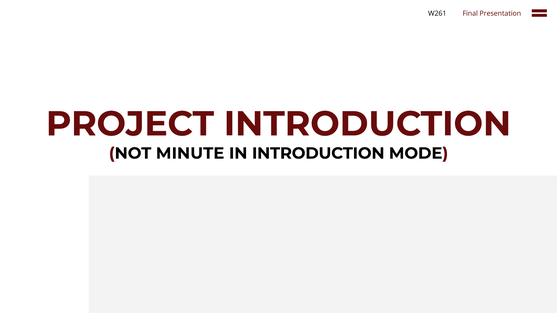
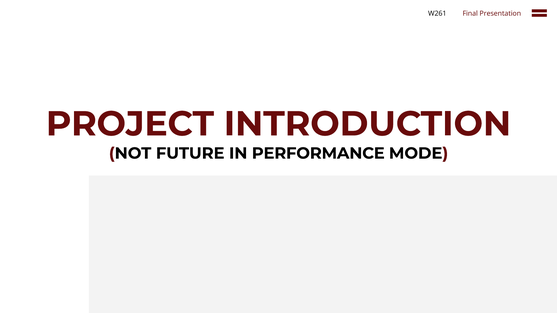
MINUTE: MINUTE -> FUTURE (190, 153)
IN INTRODUCTION: INTRODUCTION -> PERFORMANCE (318, 153)
